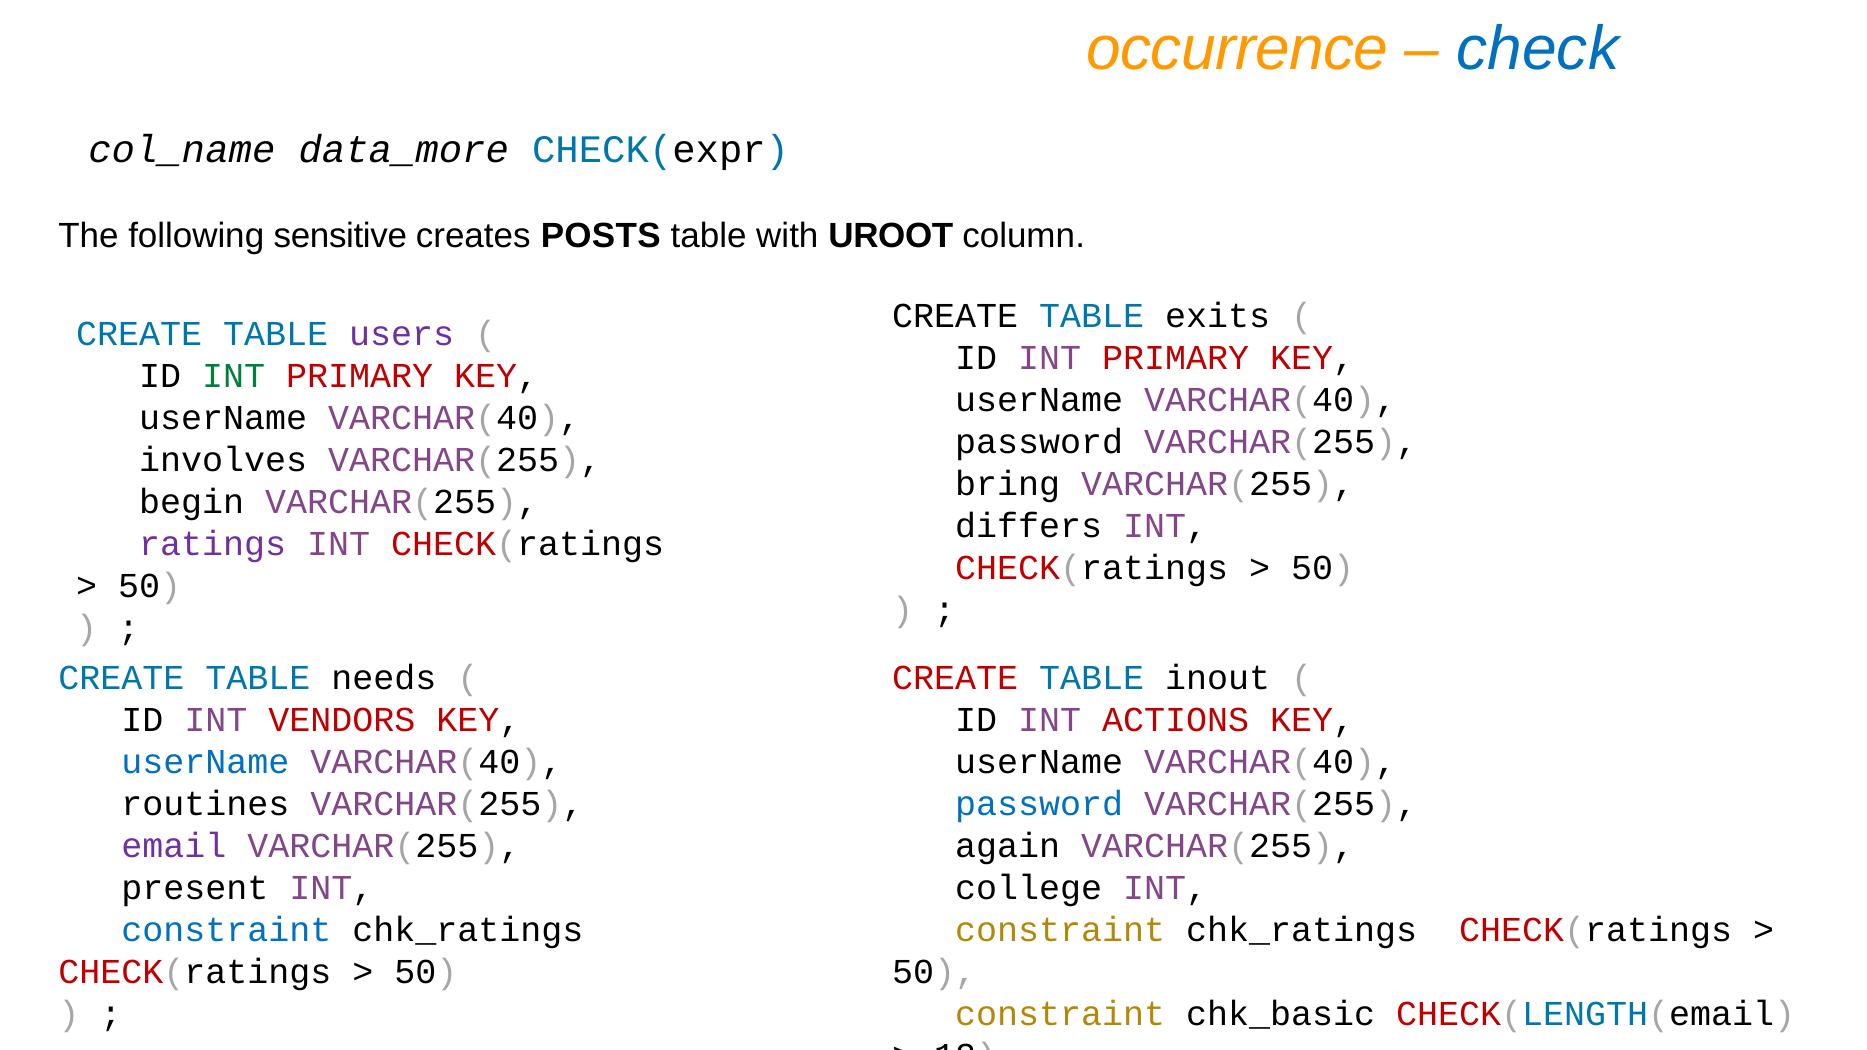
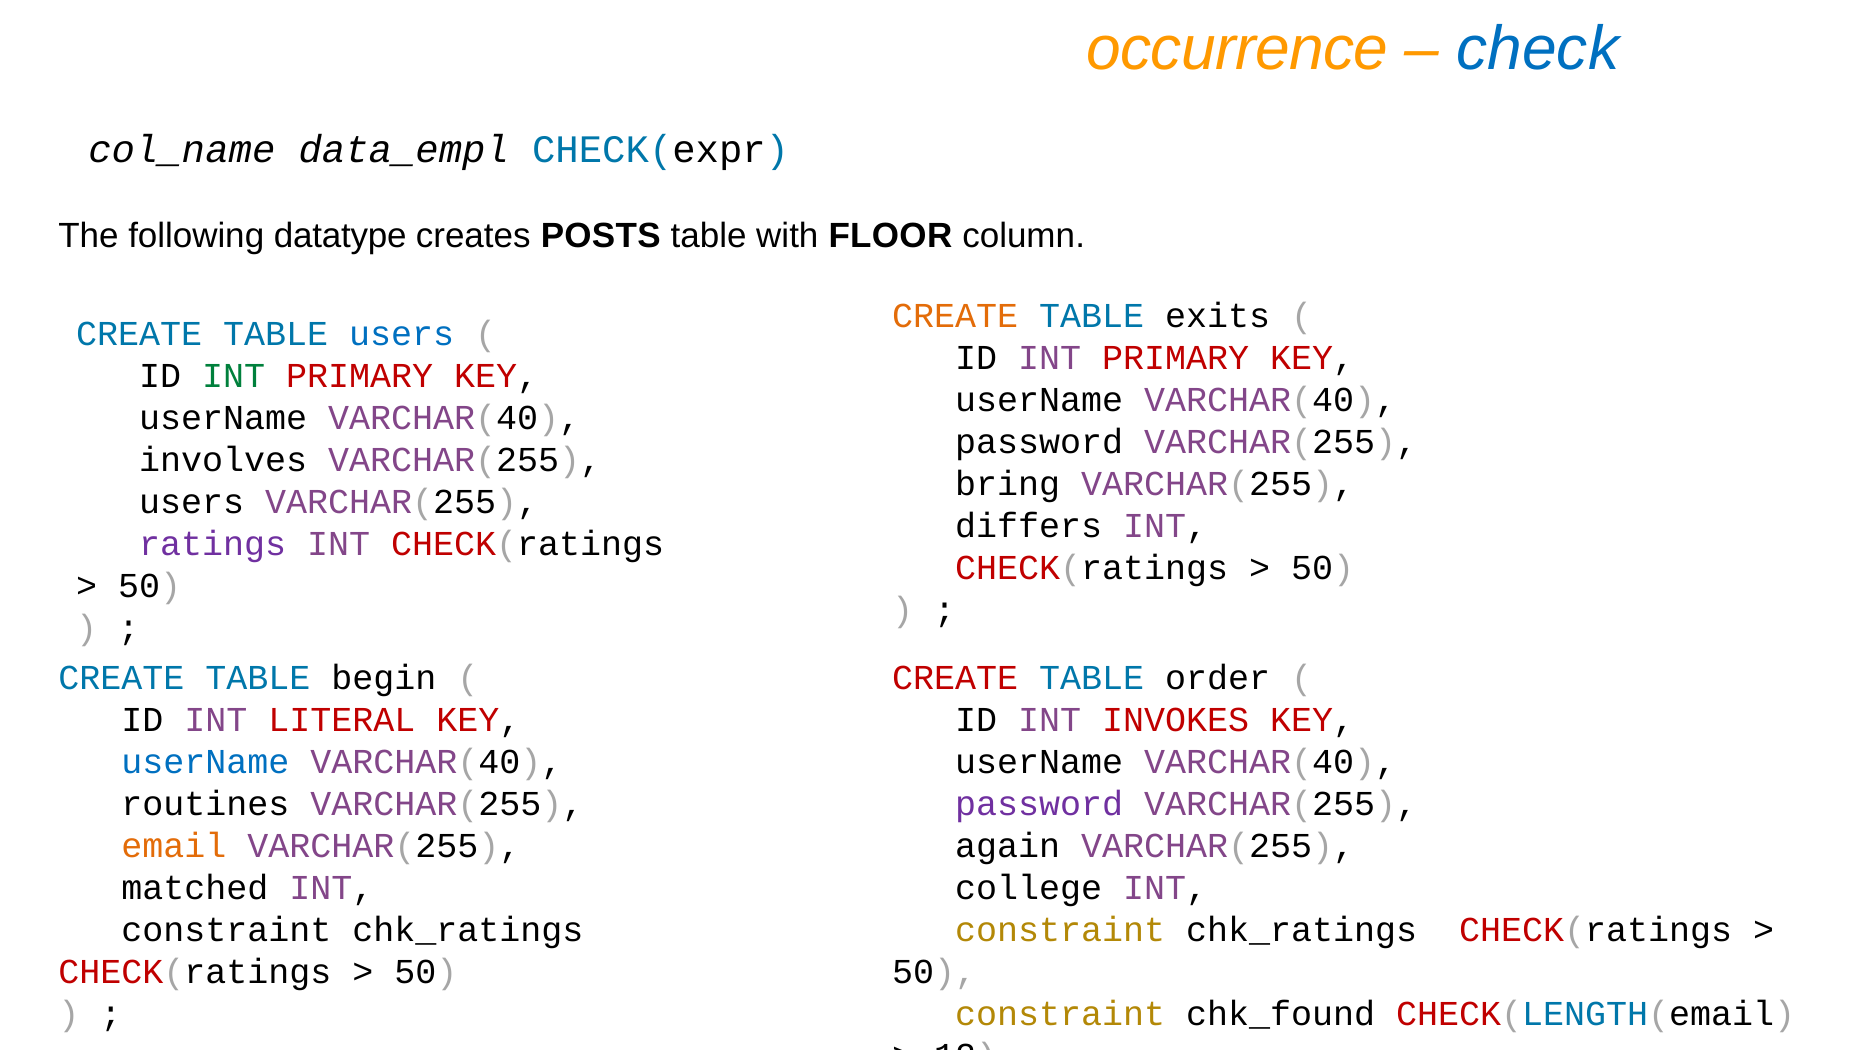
data_more: data_more -> data_empl (404, 150)
sensitive: sensitive -> datatype (340, 236)
UROOT: UROOT -> FLOOR (890, 236)
CREATE colour: black -> orange (955, 316)
users colour: purple -> blue (402, 334)
begin: begin -> users (192, 502)
needs: needs -> begin (384, 678)
inout: inout -> order (1218, 678)
VENDORS: VENDORS -> LITERAL (342, 720)
ACTIONS: ACTIONS -> INVOKES (1176, 720)
password colour: blue -> purple (1039, 804)
email colour: purple -> orange (174, 846)
present: present -> matched (195, 888)
constraint colour: blue -> black (226, 930)
chk_basic: chk_basic -> chk_found (1281, 1014)
